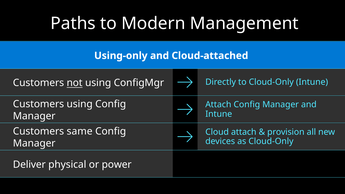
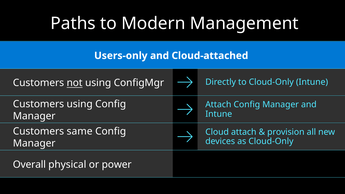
Using-only: Using-only -> Users-only (121, 56)
Deliver: Deliver -> Overall (29, 165)
